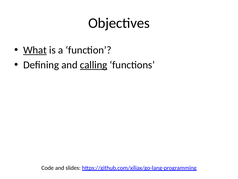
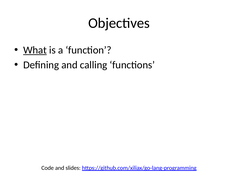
calling underline: present -> none (94, 65)
